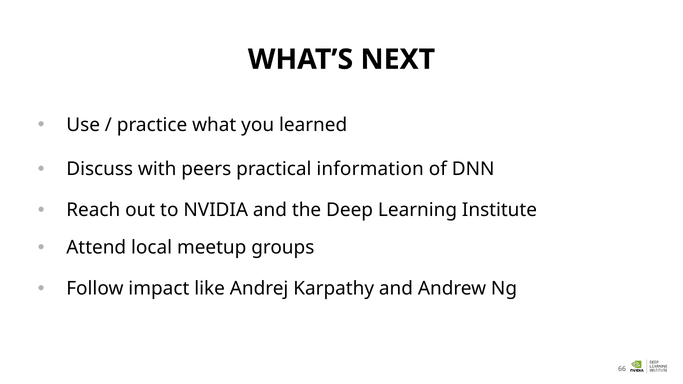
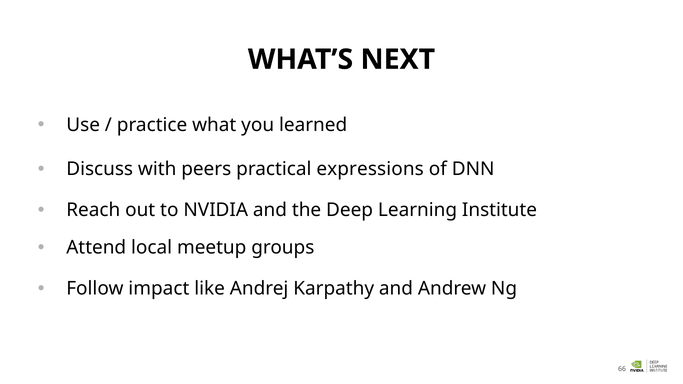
information: information -> expressions (370, 169)
